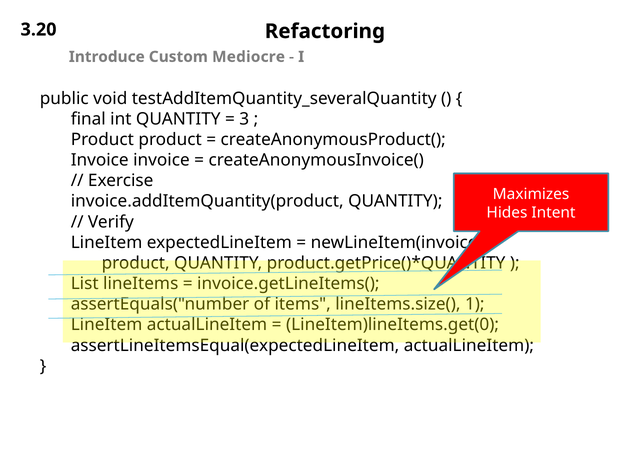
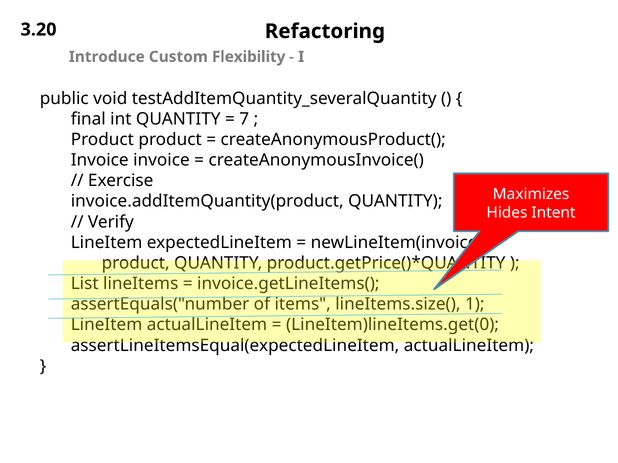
Mediocre: Mediocre -> Flexibility (249, 57)
3: 3 -> 7 (244, 119)
